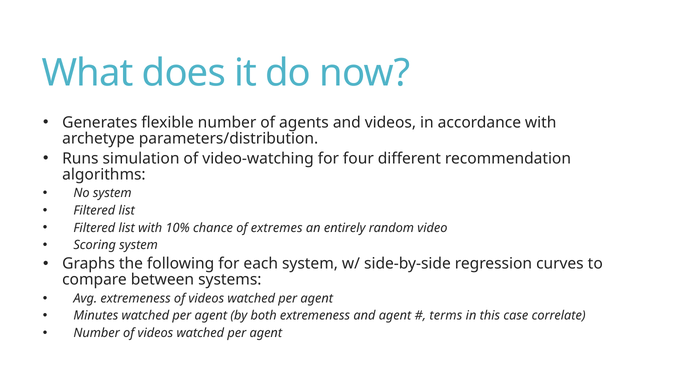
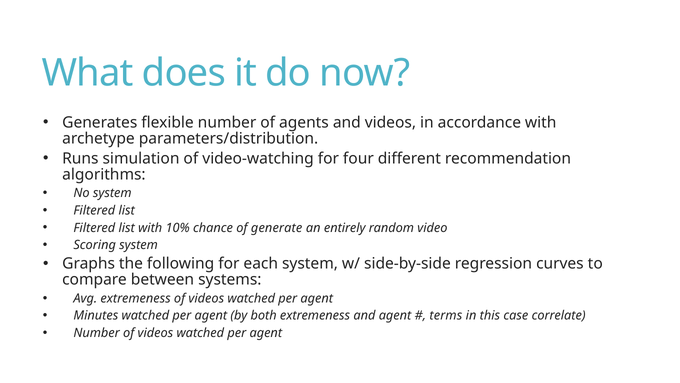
extremes: extremes -> generate (277, 228)
